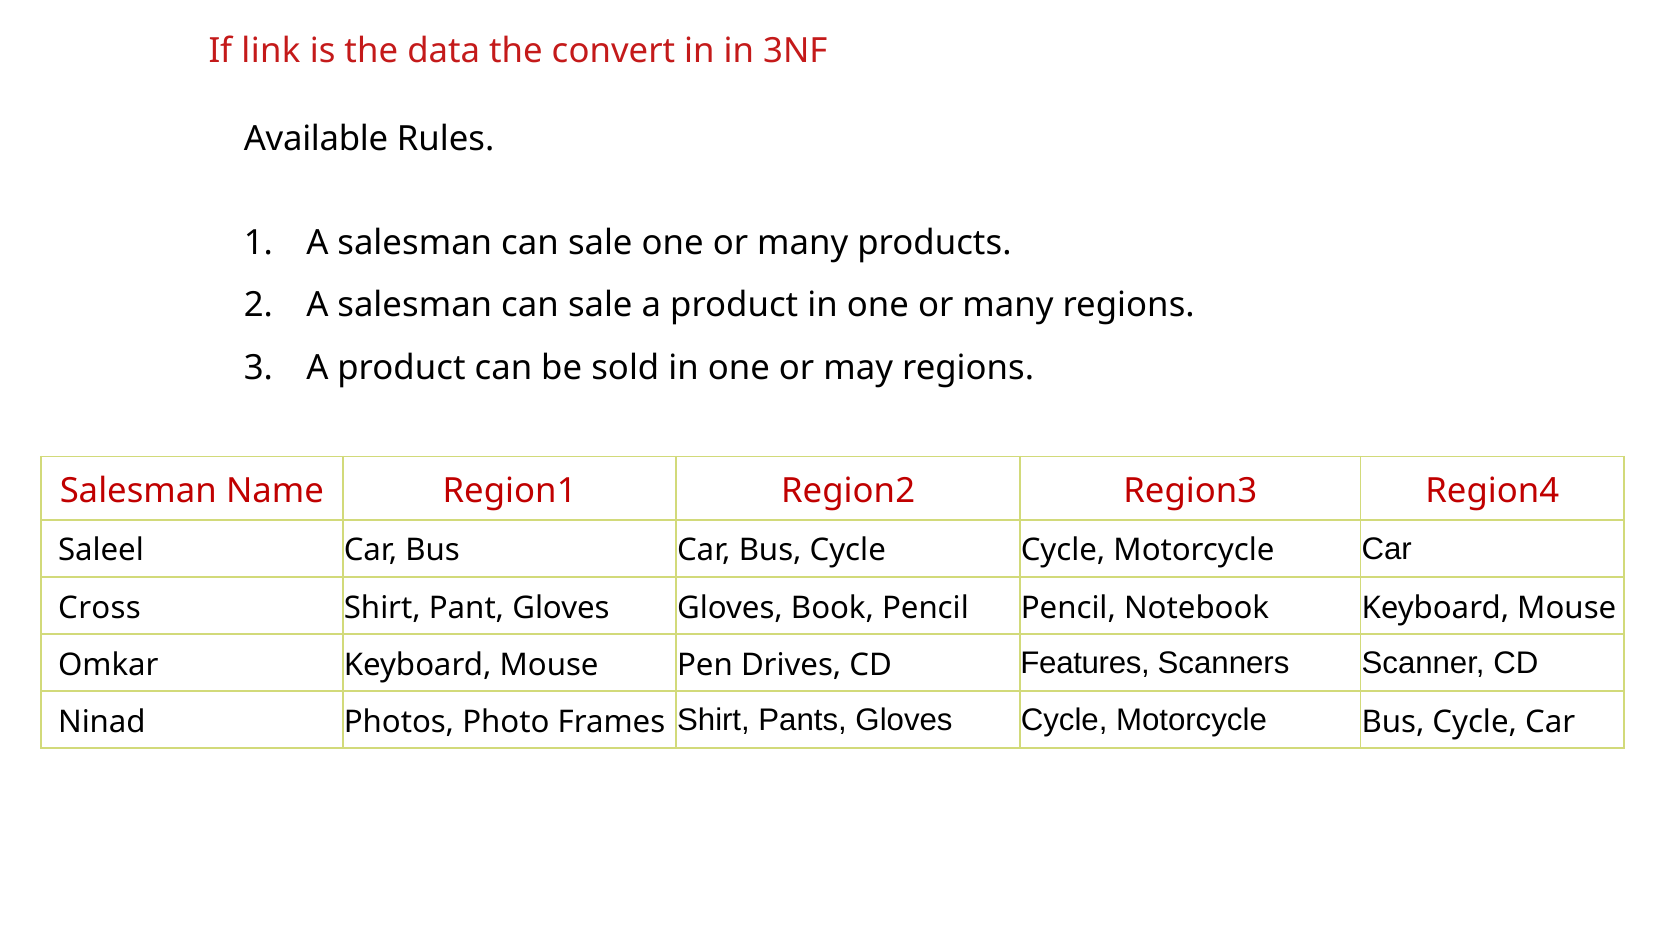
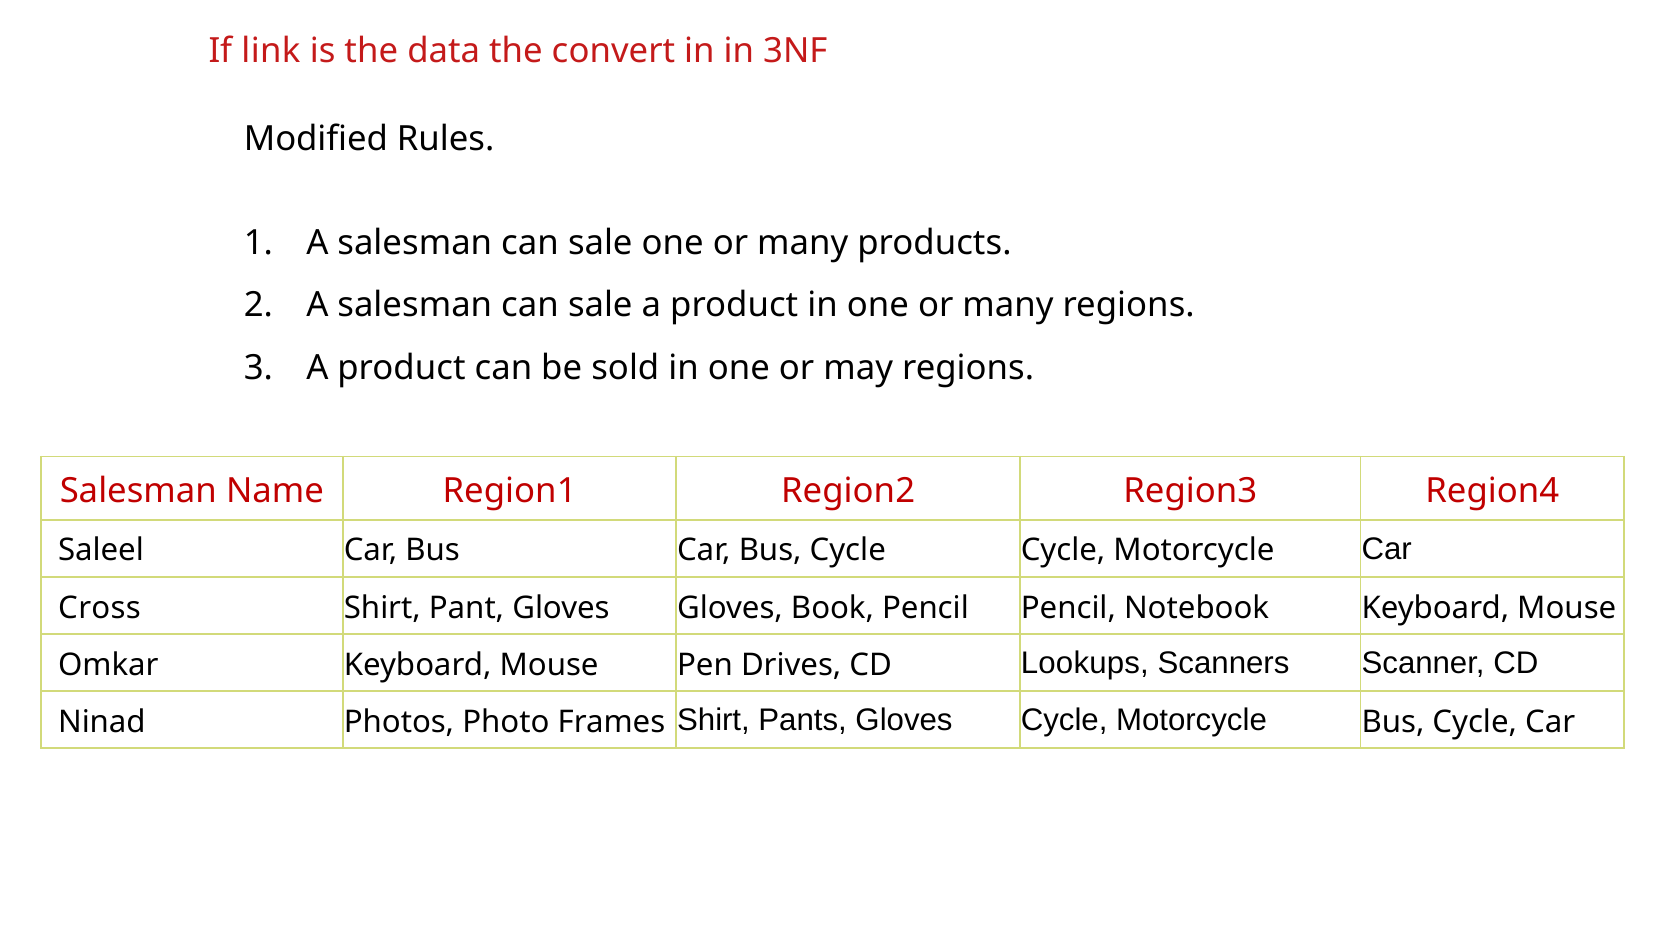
Available: Available -> Modified (316, 139)
Features: Features -> Lookups (1085, 664)
